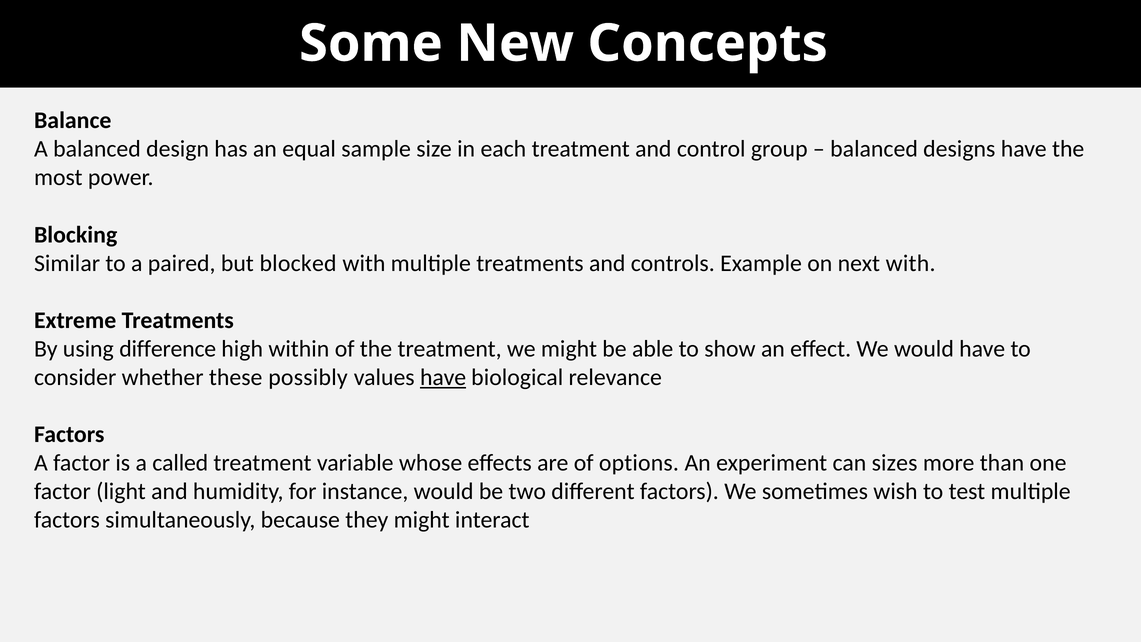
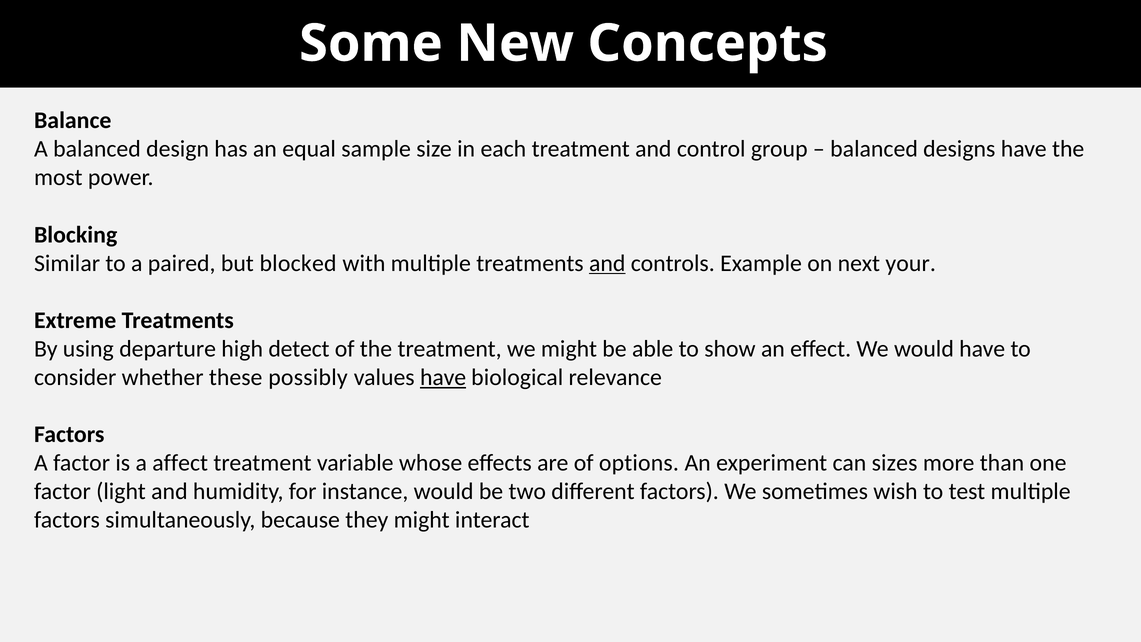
and underline: none -> present (607, 263)
next with: with -> your (911, 263)
difference: difference -> departure (168, 349)
within: within -> detect (299, 349)
called: called -> affect (180, 463)
